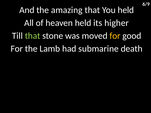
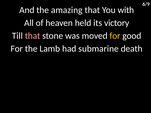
You held: held -> with (126, 10)
higher: higher -> victory (117, 23)
that colour: light green -> pink (33, 36)
